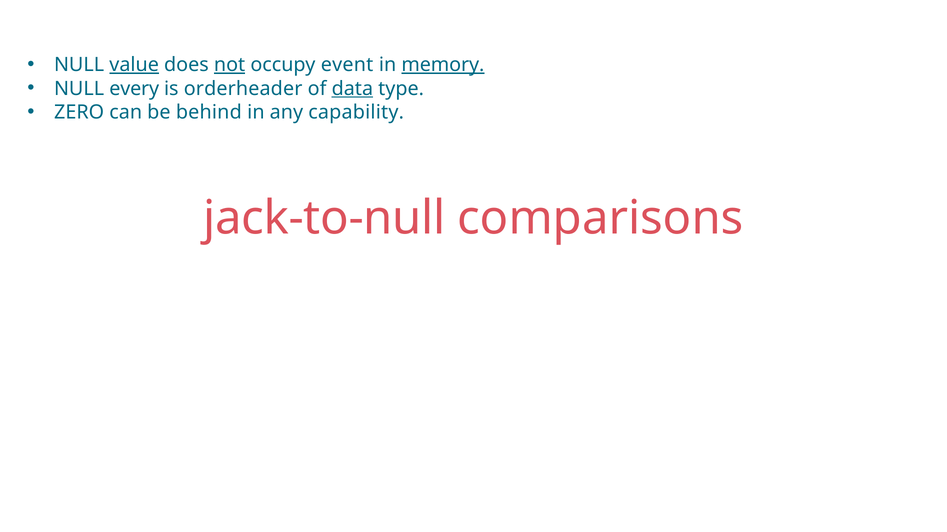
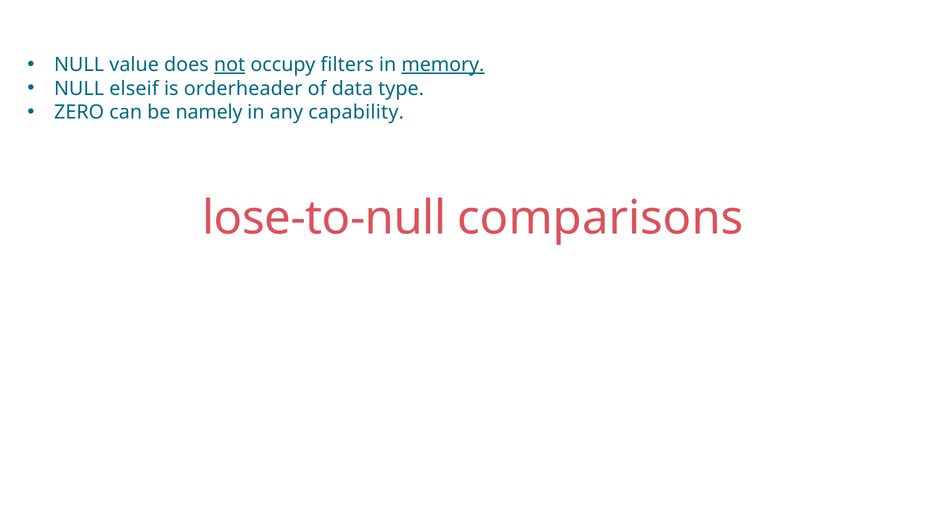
value underline: present -> none (134, 65)
event: event -> filters (347, 65)
every: every -> elseif (134, 89)
data underline: present -> none (352, 89)
behind: behind -> namely (209, 112)
jack-to-null: jack-to-null -> lose-to-null (324, 219)
